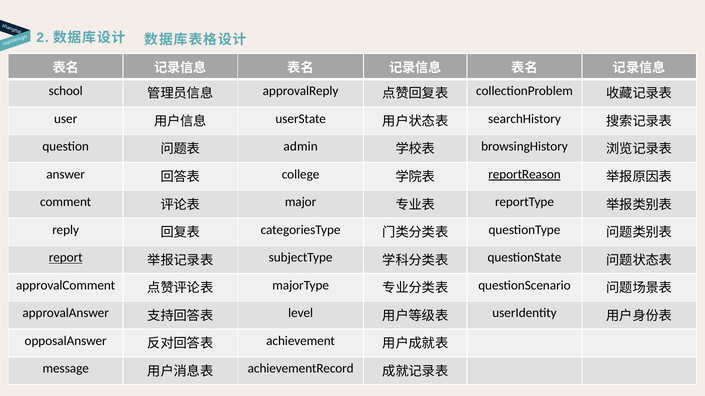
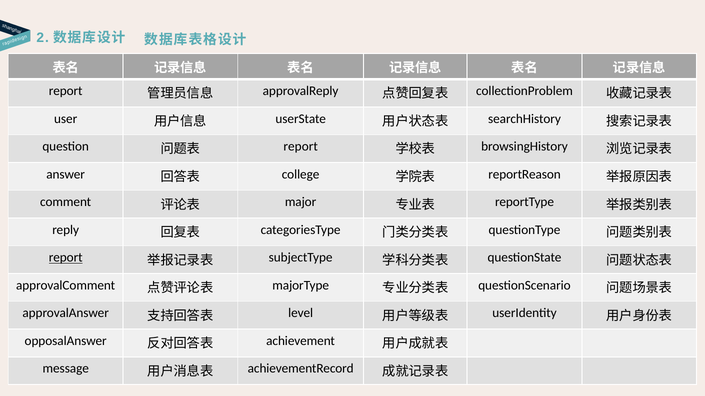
school: school -> report (66, 91)
admin: admin -> report (301, 147)
reportReason underline: present -> none (525, 174)
